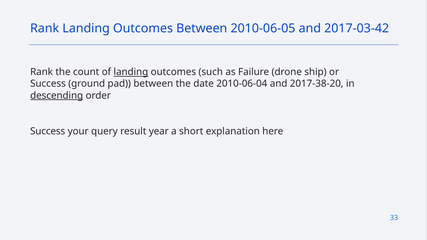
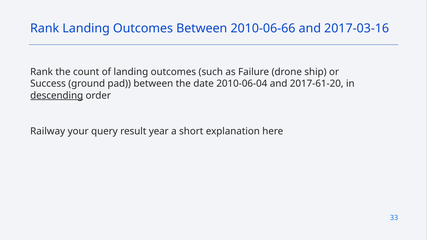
2010-06-05: 2010-06-05 -> 2010-06-66 (263, 28)
2017-03-42: 2017-03-42 -> 2017-03-16 (357, 28)
landing underline: present -> none (131, 72)
2017-38-20: 2017-38-20 -> 2017-61-20 (317, 84)
Success: Success -> Railway (48, 132)
